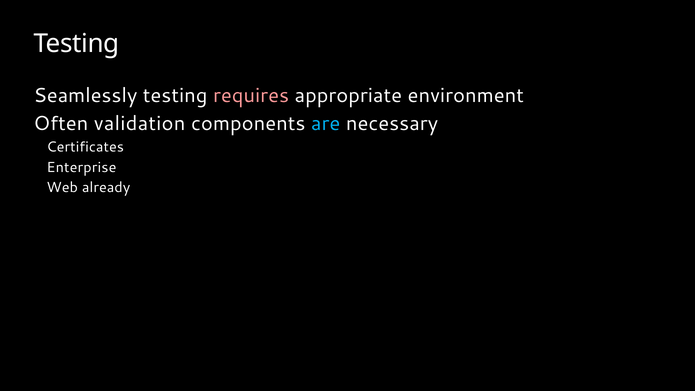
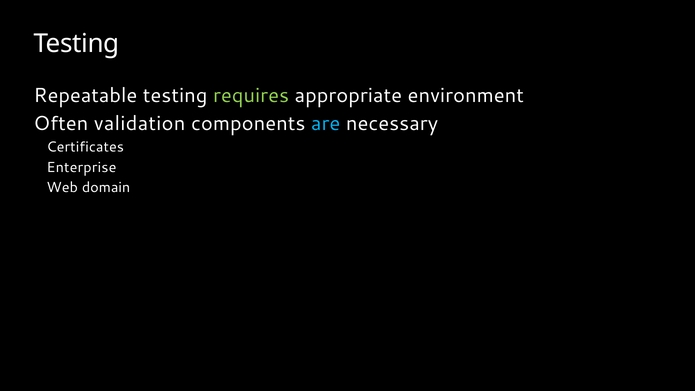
Seamlessly: Seamlessly -> Repeatable (85, 95)
requires colour: pink -> light green (251, 95)
already: already -> domain (106, 188)
